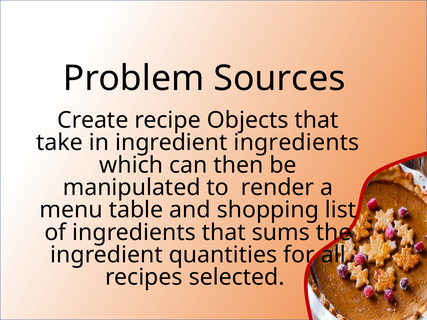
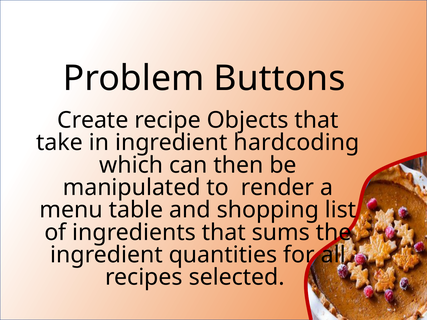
Sources: Sources -> Buttons (279, 79)
ingredient ingredients: ingredients -> hardcoding (297, 143)
